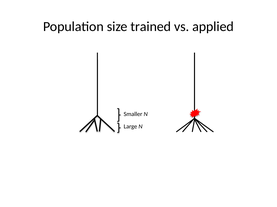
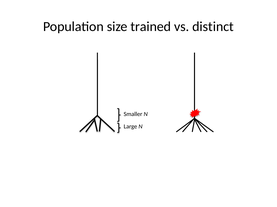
applied: applied -> distinct (213, 27)
